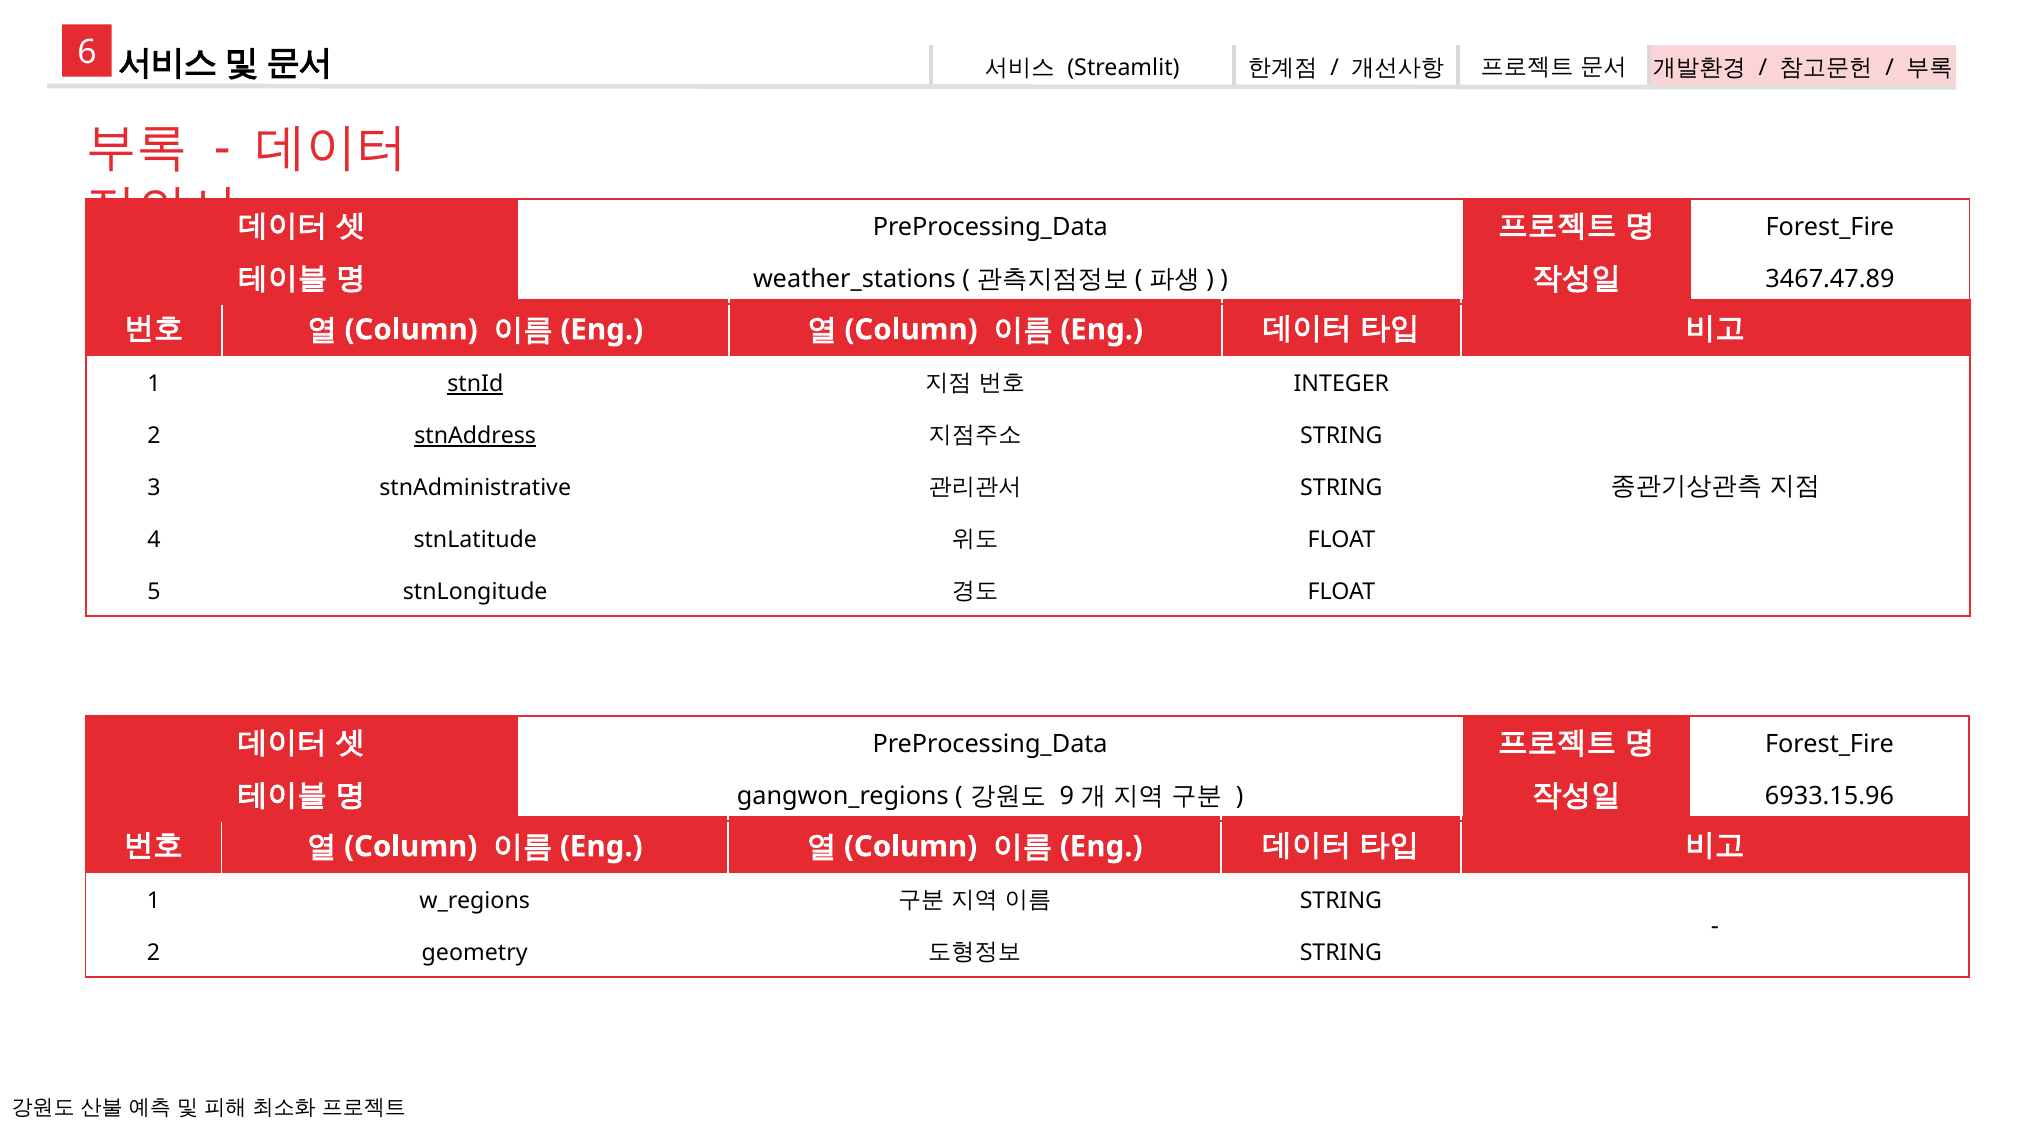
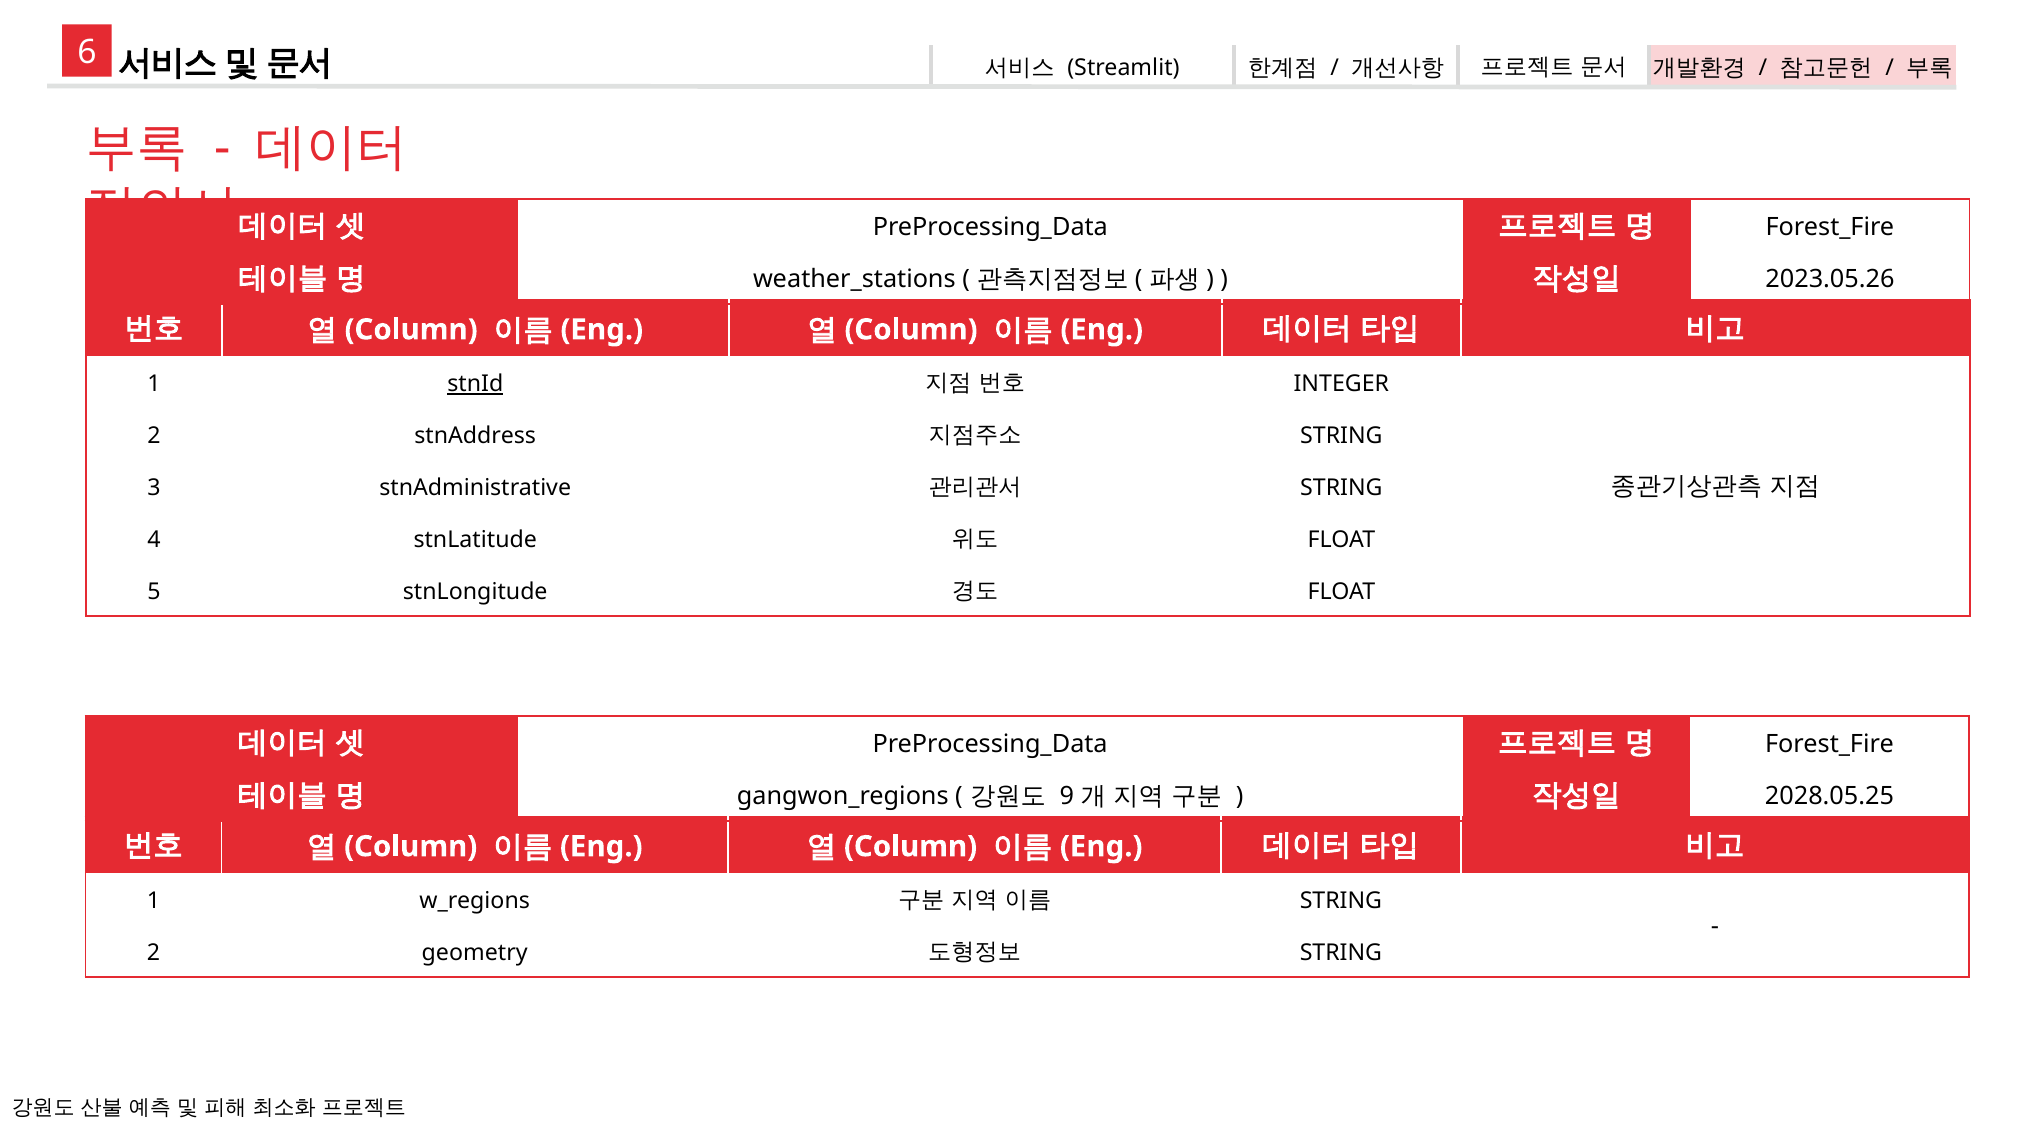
3467.47.89: 3467.47.89 -> 2023.05.26 (1830, 279)
stnAddress underline: present -> none (475, 436)
6933.15.96: 6933.15.96 -> 2028.05.25 (1829, 796)
